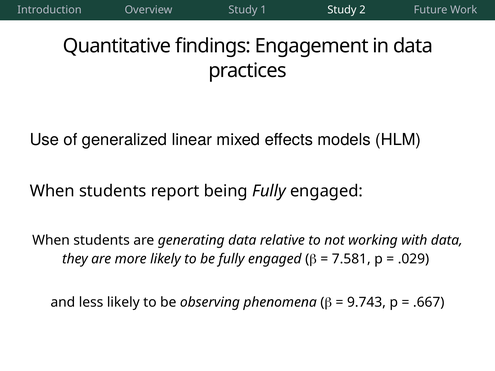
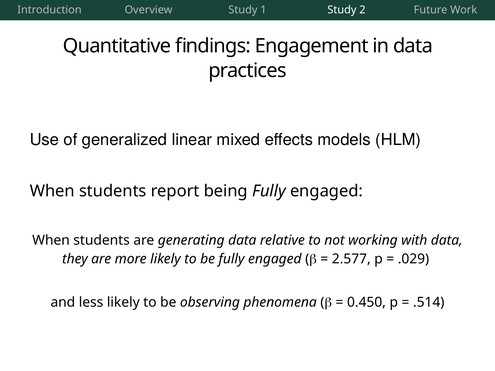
7.581: 7.581 -> 2.577 (351, 259)
9.743: 9.743 -> 0.450 (366, 302)
.667: .667 -> .514 (429, 302)
